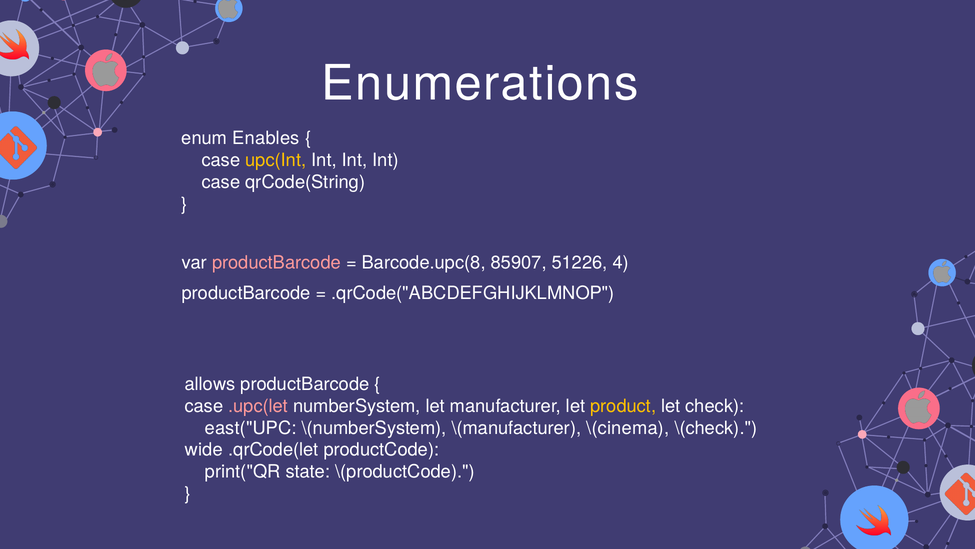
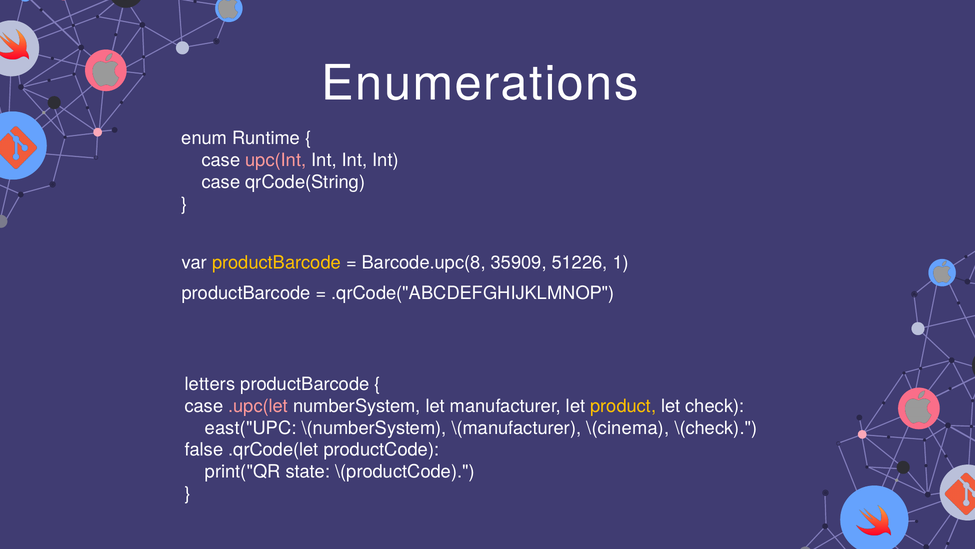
Enables: Enables -> Runtime (266, 138)
upc(Int colour: yellow -> pink (276, 160)
productBarcode colour: pink -> yellow (276, 262)
85907: 85907 -> 35909 (519, 262)
4: 4 -> 1 (621, 262)
allows: allows -> letters (210, 384)
wide: wide -> false (204, 450)
